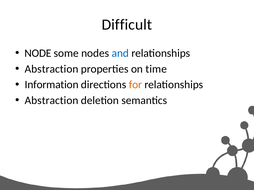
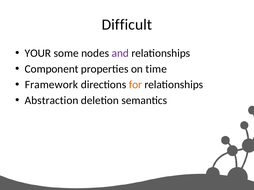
NODE: NODE -> YOUR (38, 53)
and colour: blue -> purple (120, 53)
Abstraction: Abstraction -> Component (52, 69)
Information: Information -> Framework (52, 85)
